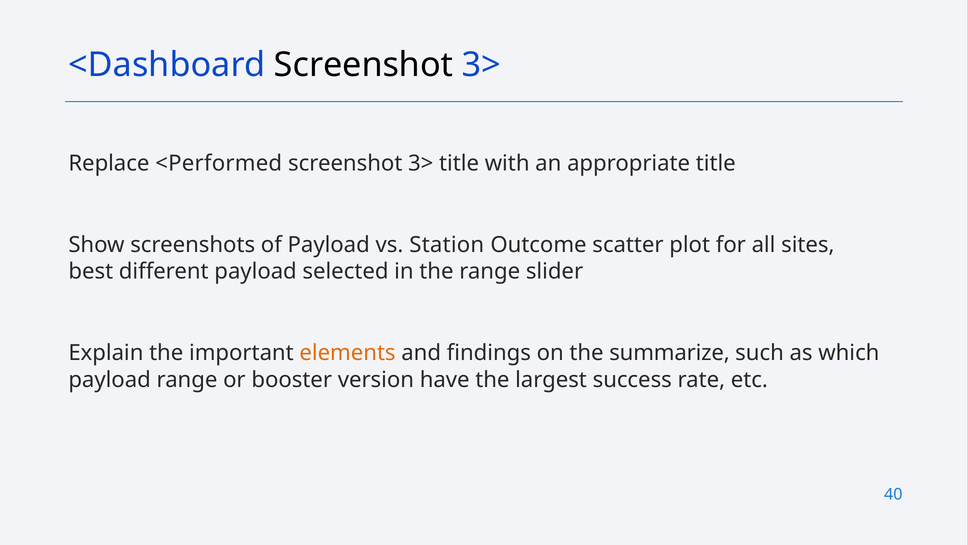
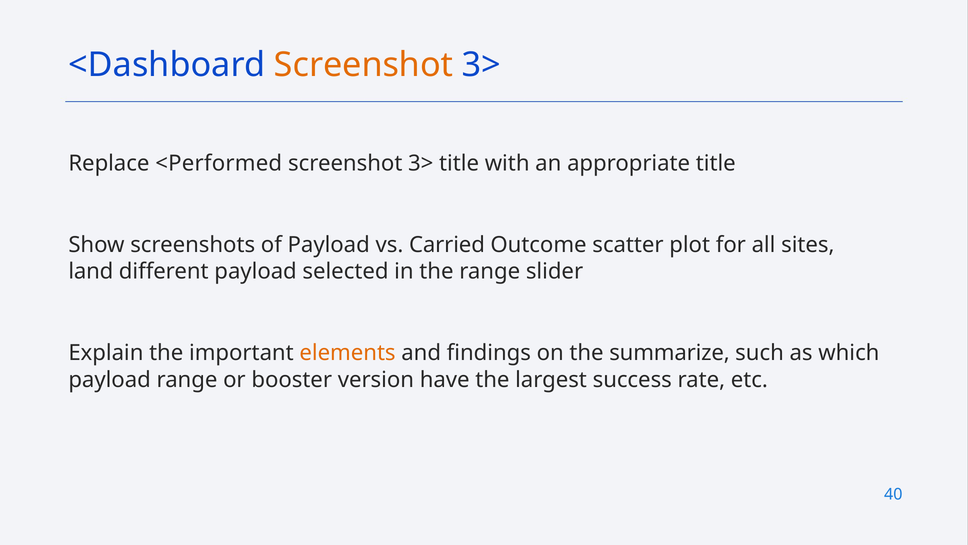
Screenshot colour: black -> orange (364, 65)
Station: Station -> Carried (447, 245)
best: best -> land (91, 271)
